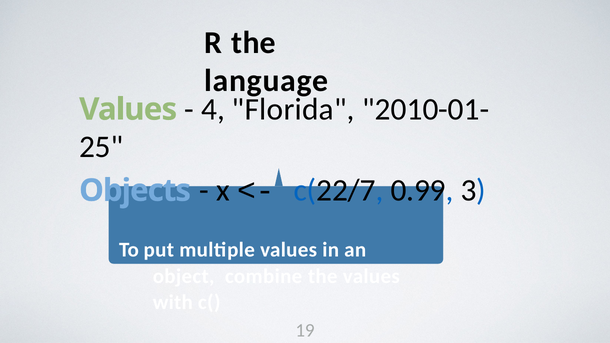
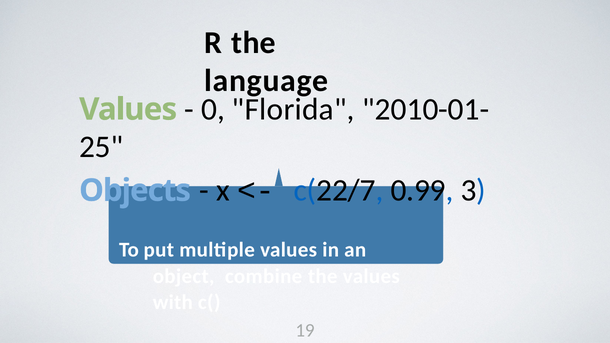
4: 4 -> 0 (213, 109)
